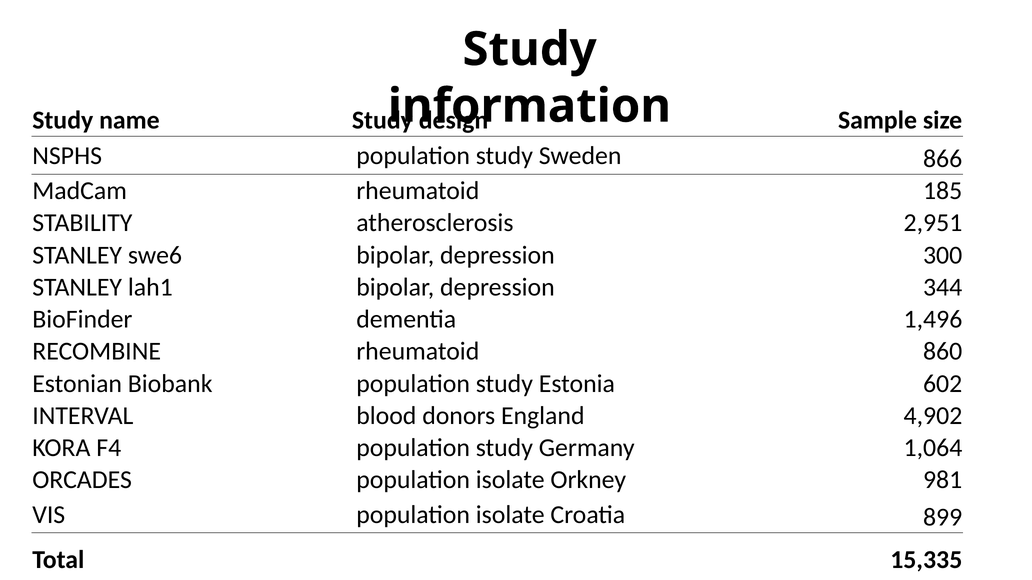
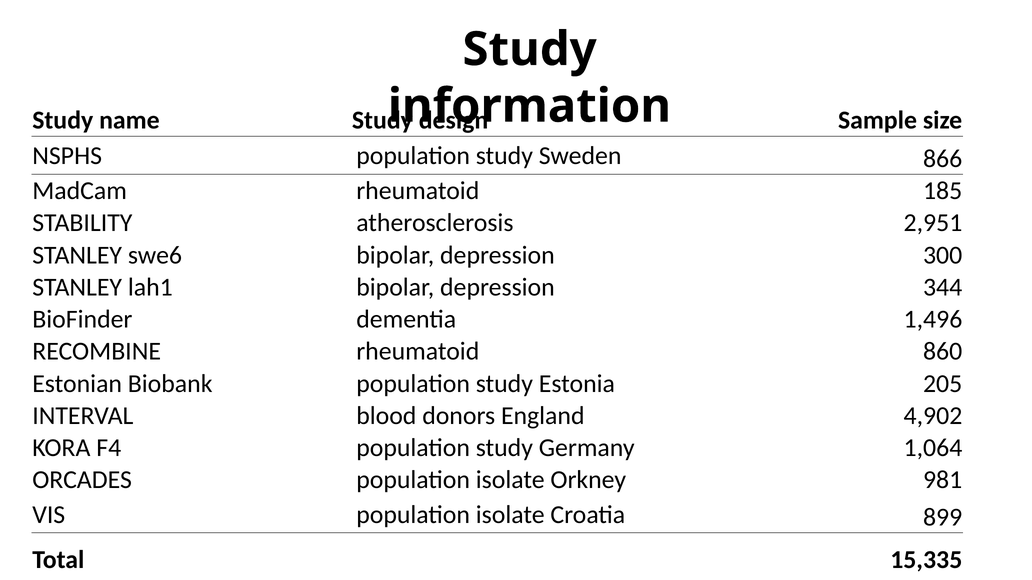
602: 602 -> 205 (943, 384)
